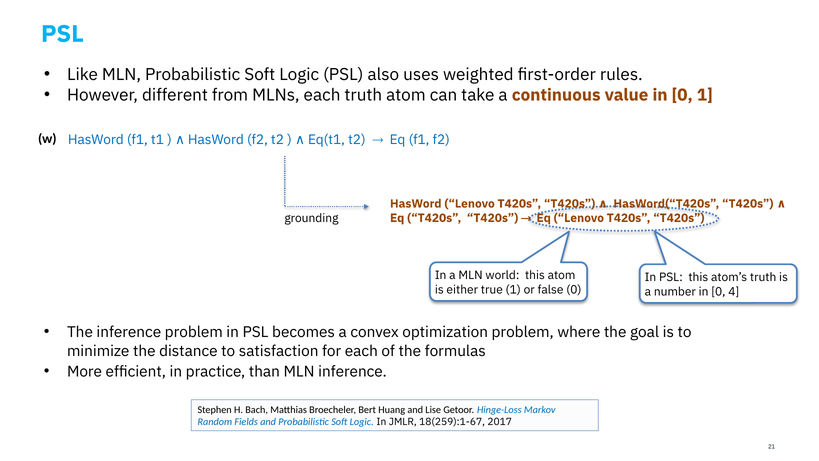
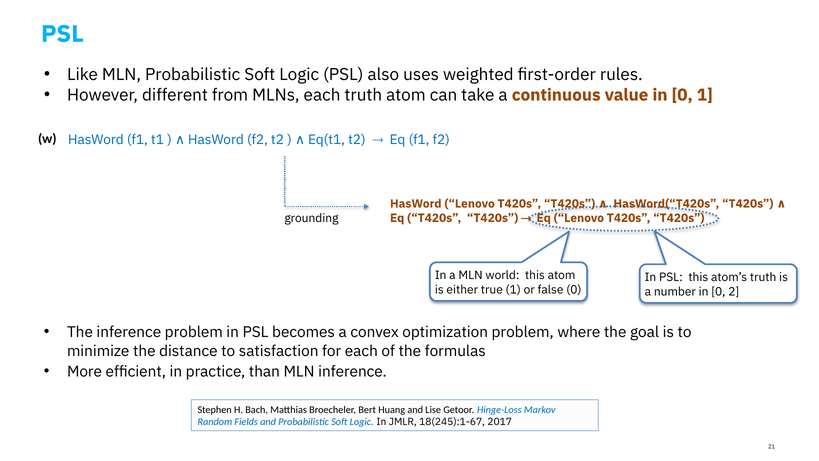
4: 4 -> 2 (734, 291)
18(259):1-67: 18(259):1-67 -> 18(245):1-67 (452, 422)
